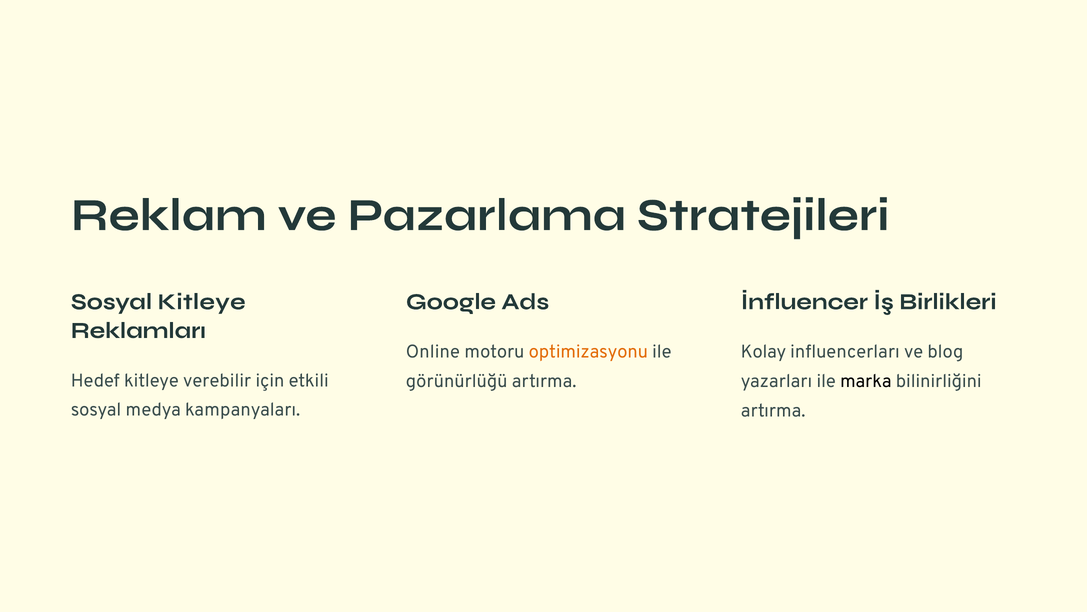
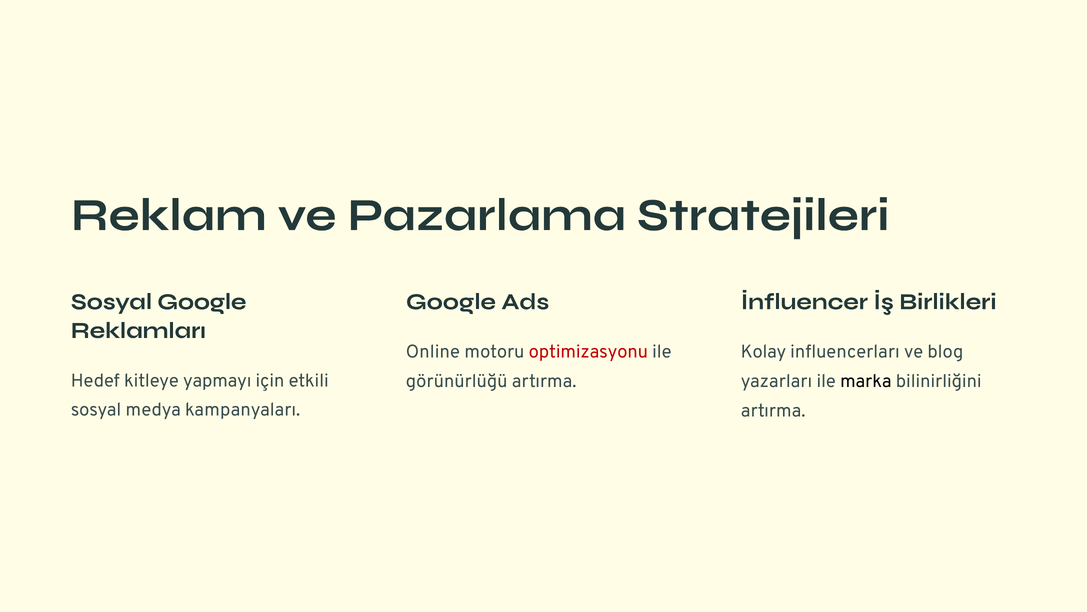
Sosyal Kitleye: Kitleye -> Google (202, 301)
optimizasyonu colour: orange -> red (588, 352)
verebilir: verebilir -> yapmayı (217, 380)
